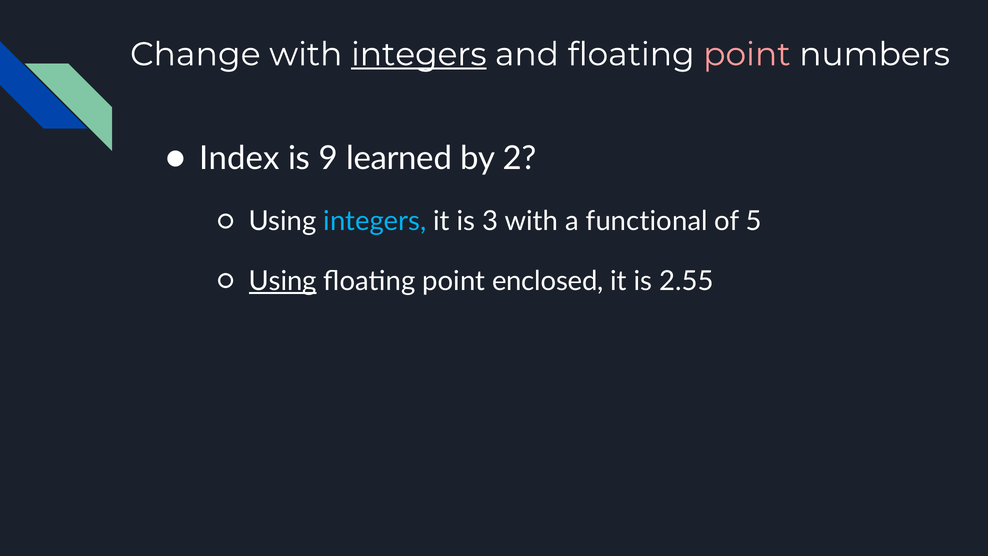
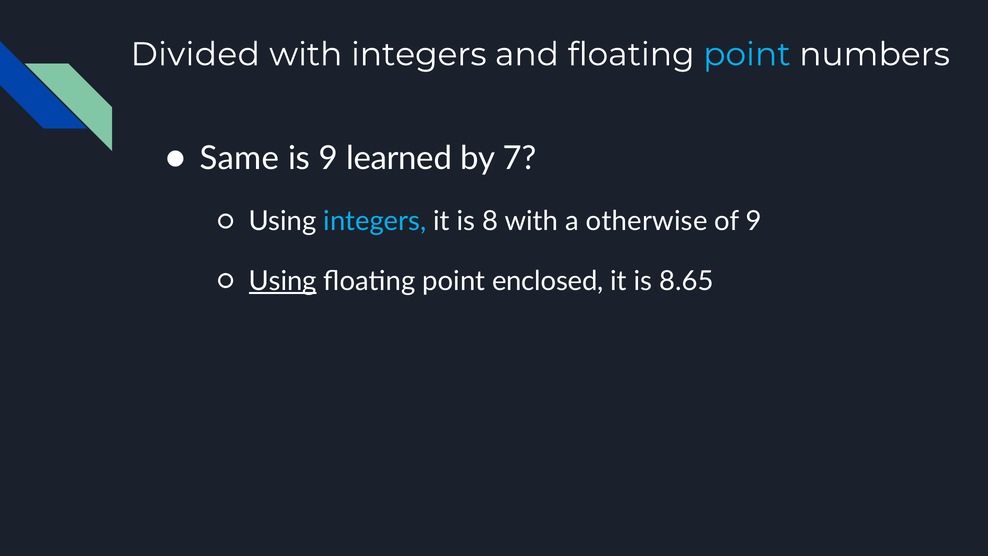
Change: Change -> Divided (195, 54)
integers underline: present -> none (419, 54)
point colour: pink -> light blue (747, 54)
Index: Index -> Same (239, 158)
2: 2 -> 7 (520, 158)
3: 3 -> 8 (490, 221)
functional: functional -> otherwise (647, 221)
of 5: 5 -> 9 (754, 221)
2.55: 2.55 -> 8.65 (686, 281)
